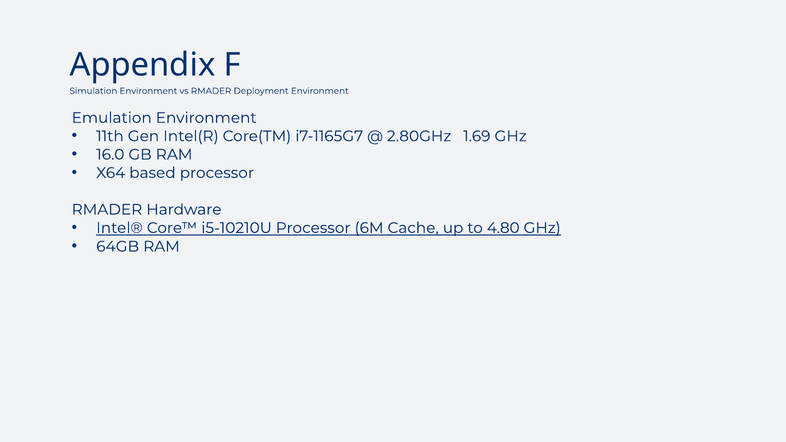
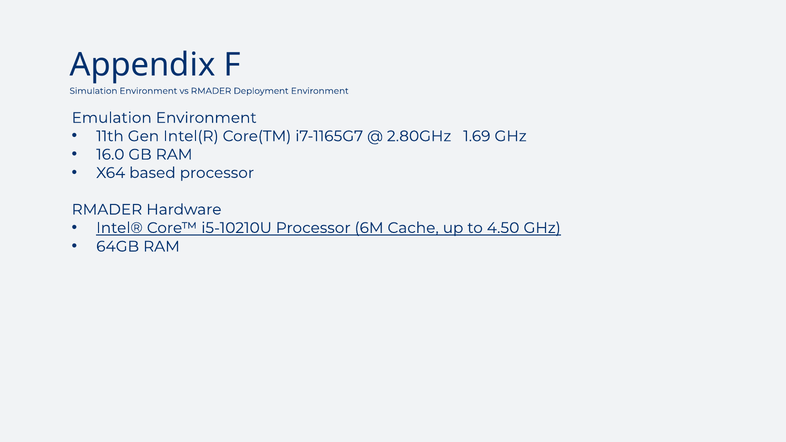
4.80: 4.80 -> 4.50 (503, 228)
